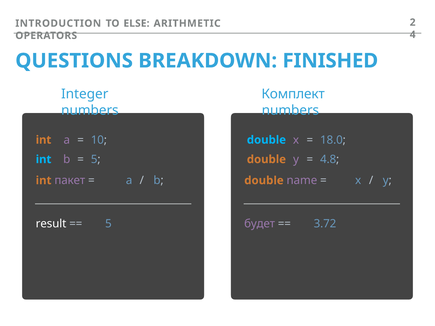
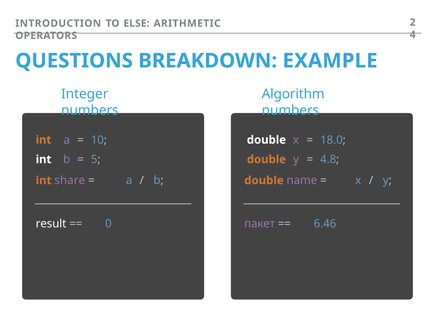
FINISHED: FINISHED -> EXAMPLE (330, 61)
Комплект: Комплект -> Algorithm (293, 94)
double colour: light blue -> white (266, 140)
int colour: light blue -> white (44, 160)
пакет: пакет -> share (70, 181)
5: 5 -> 0 (108, 224)
будет: будет -> пакет (260, 224)
3.72: 3.72 -> 6.46 (325, 224)
